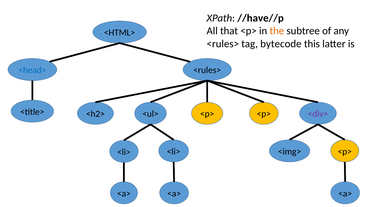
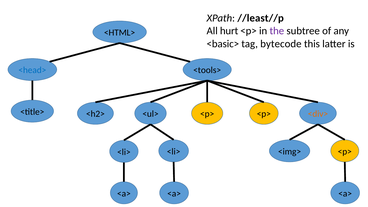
//have//p: //have//p -> //least//p (261, 18)
that: that -> hurt (229, 31)
the colour: orange -> purple (277, 31)
<rules>: <rules> -> <basic> (223, 44)
<rules>: <rules> -> <tools> (207, 70)
<div> colour: purple -> orange (318, 114)
